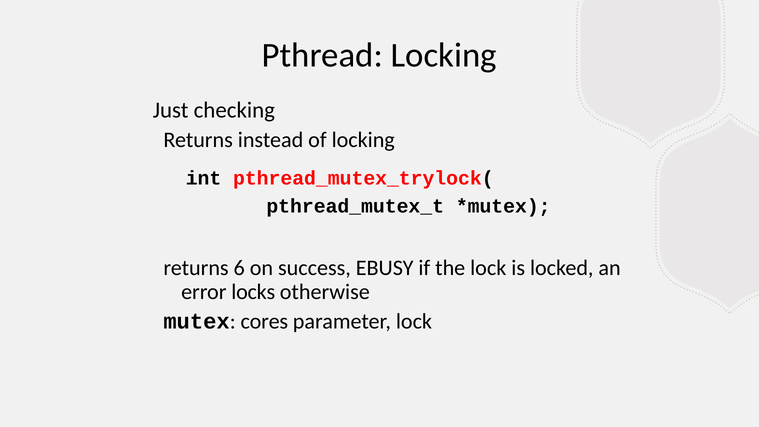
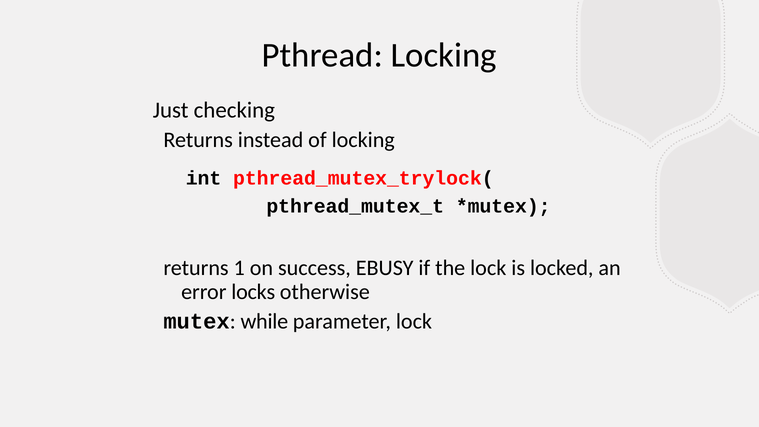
6: 6 -> 1 (239, 268)
cores: cores -> while (264, 321)
